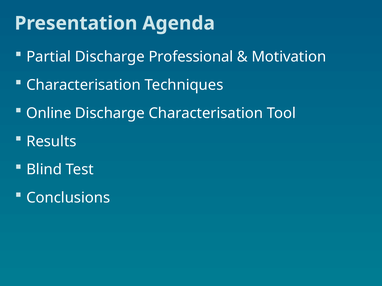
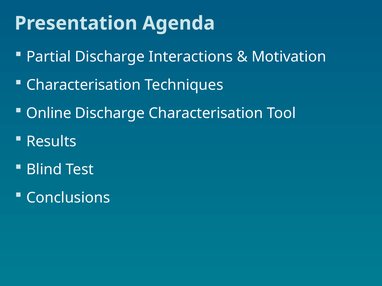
Professional: Professional -> Interactions (191, 57)
